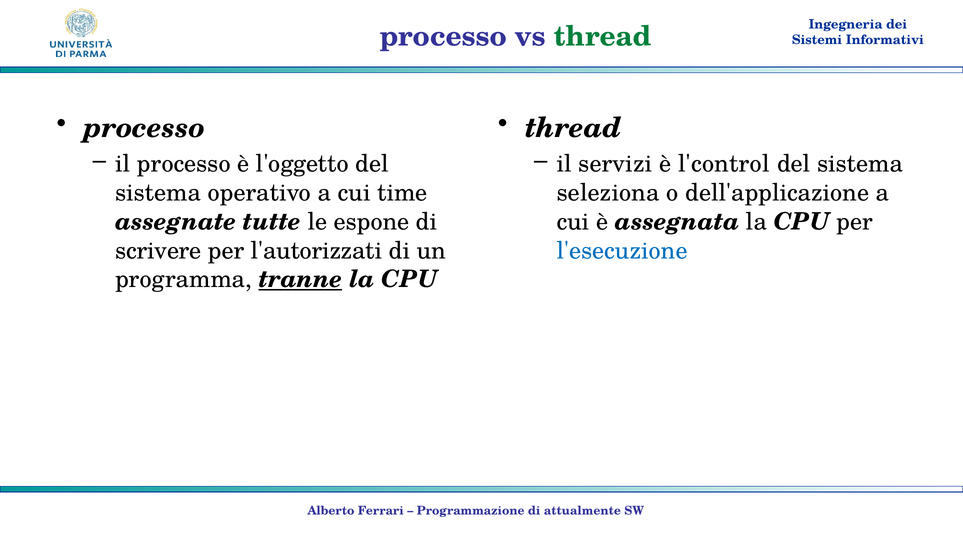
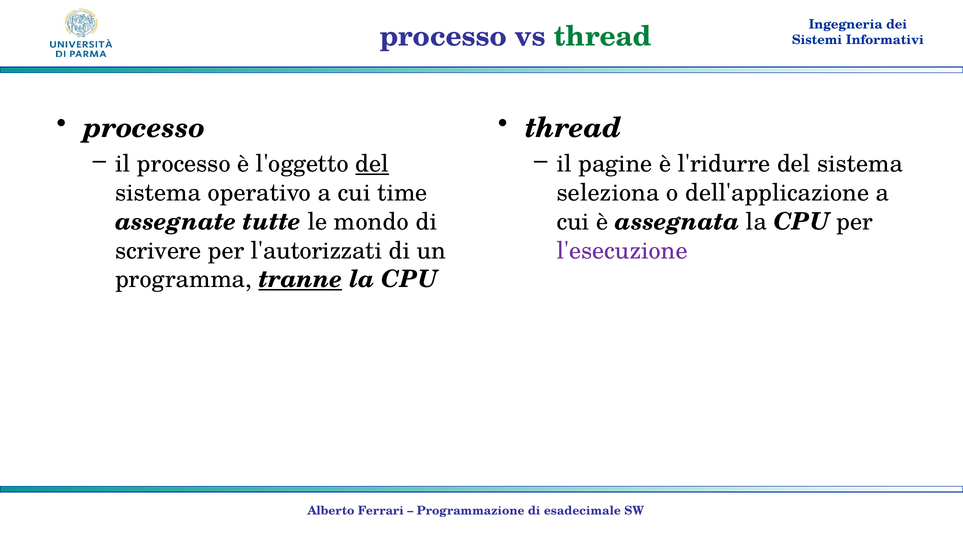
del underline: none -> present (372, 164)
servizi: servizi -> pagine (615, 164)
l'control: l'control -> l'ridurre (724, 164)
espone: espone -> mondo (371, 222)
l'esecuzione colour: blue -> purple (622, 251)
attualmente: attualmente -> esadecimale (582, 511)
